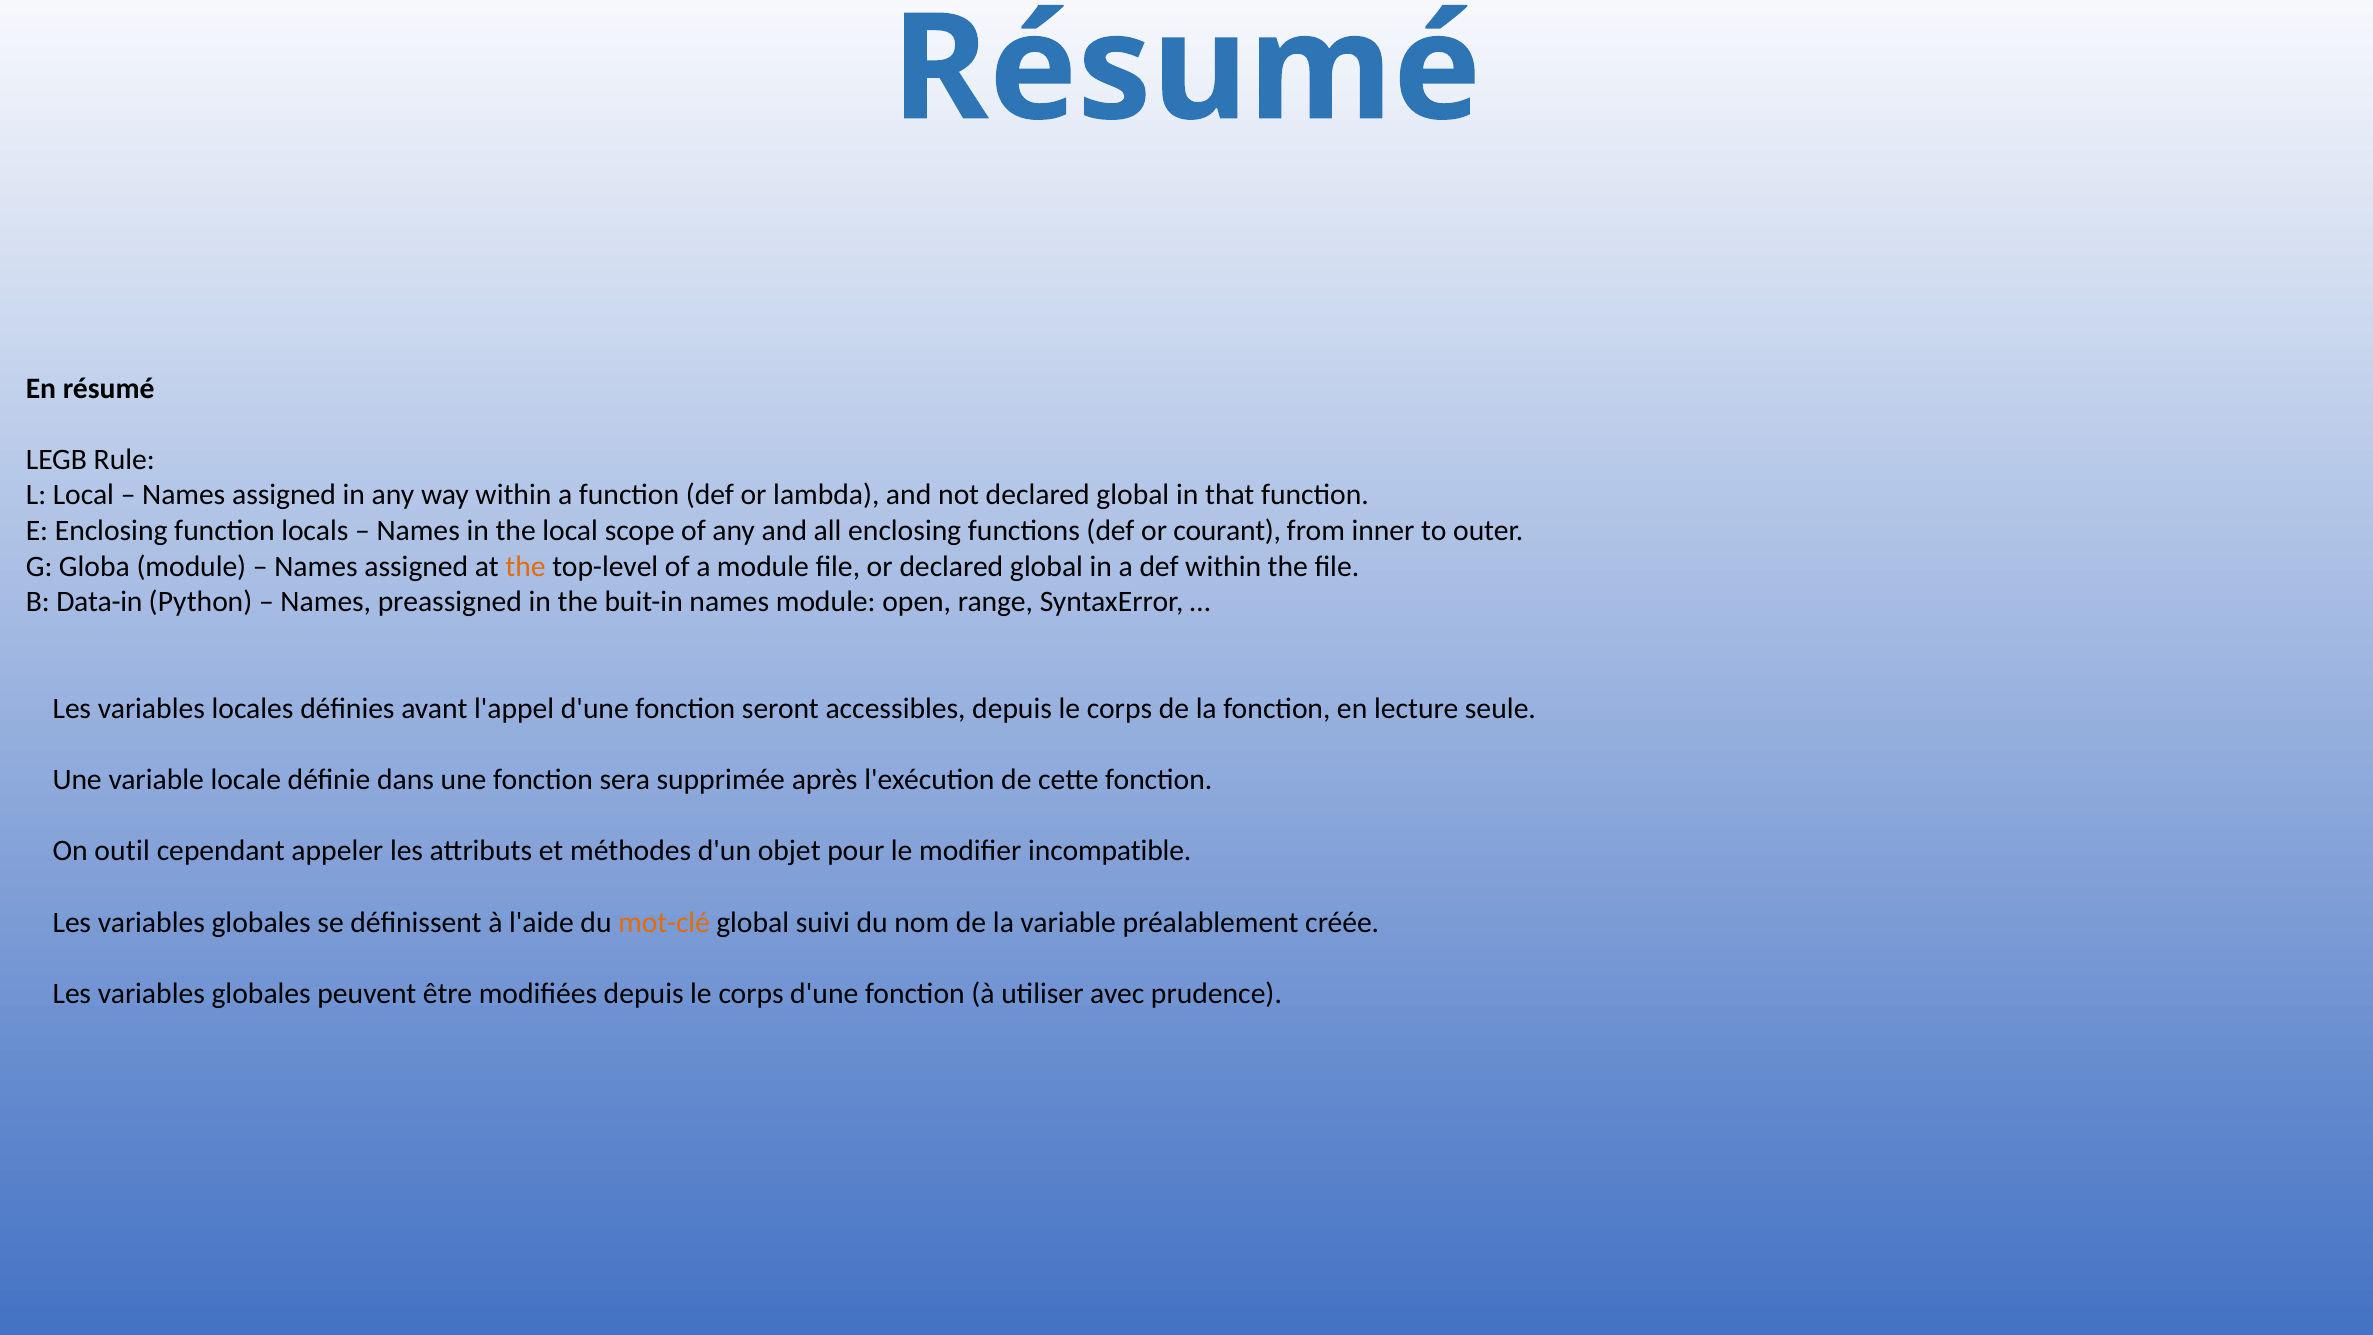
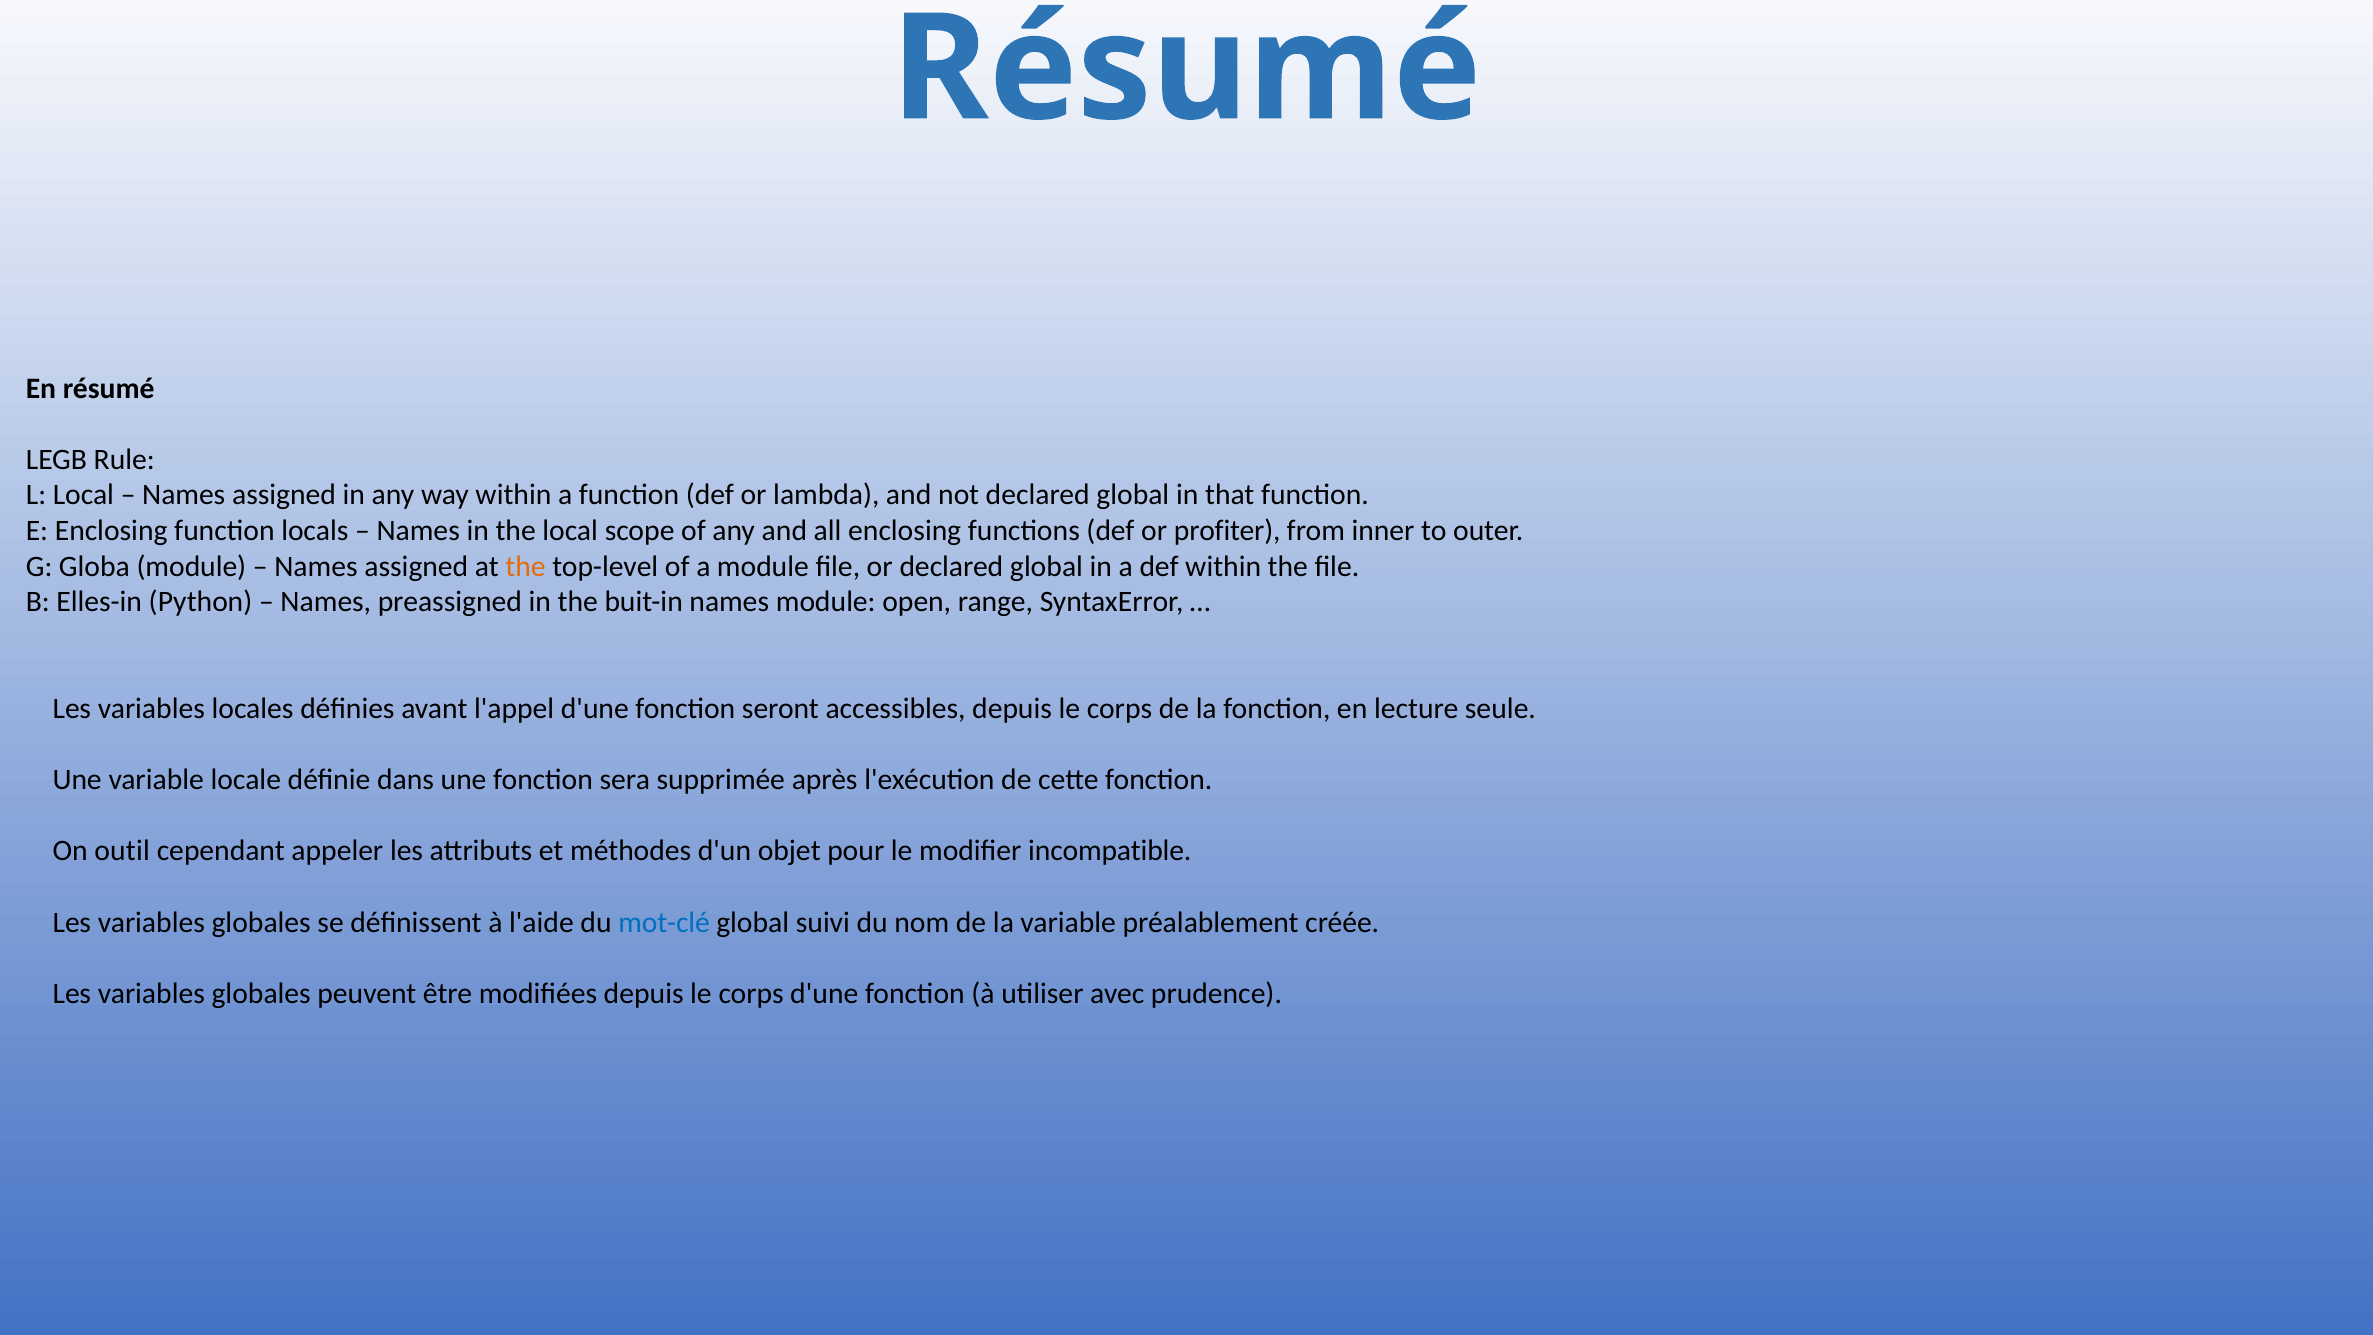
courant: courant -> profiter (1227, 531)
Data-in: Data-in -> Elles-in (99, 602)
mot-clé colour: orange -> blue (664, 922)
